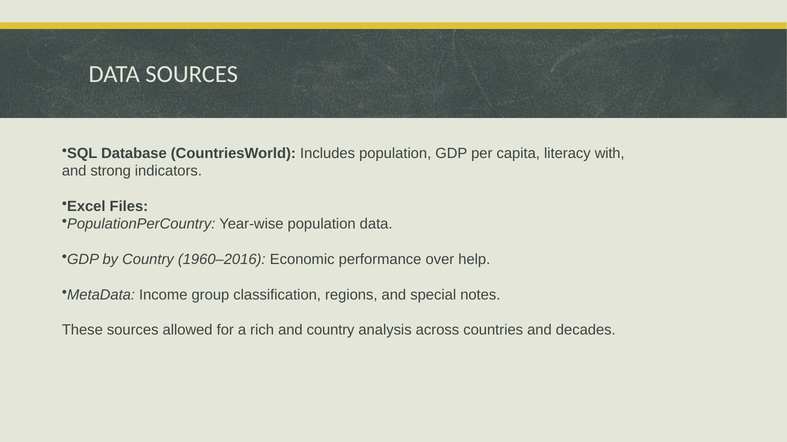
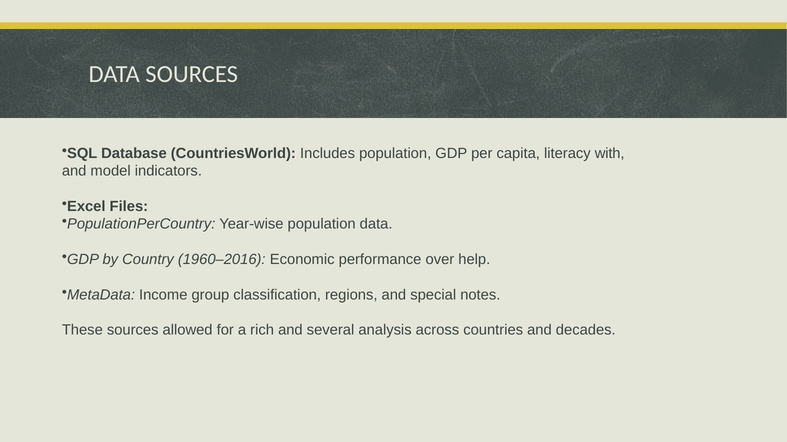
strong: strong -> model (111, 171)
and country: country -> several (331, 331)
